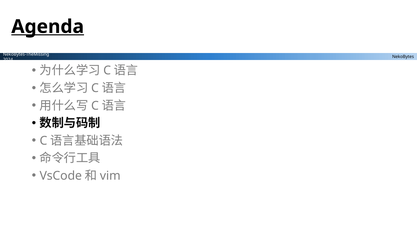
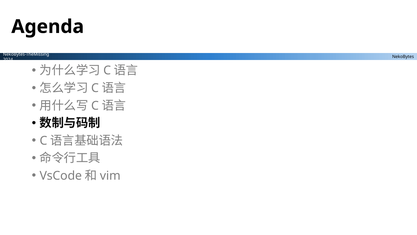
Agenda underline: present -> none (48, 27)
